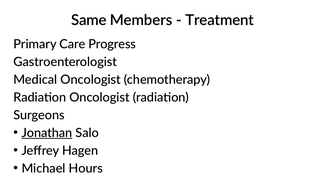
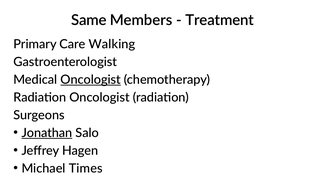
Progress: Progress -> Walking (112, 44)
Oncologist underline: none -> present (91, 80)
Hours: Hours -> Times (86, 169)
